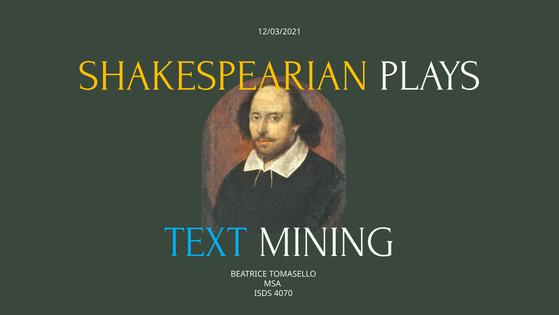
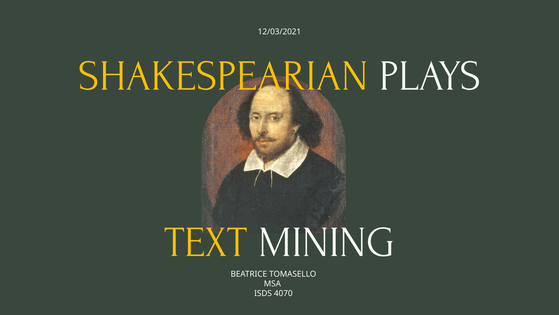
TEXT colour: light blue -> yellow (206, 242)
